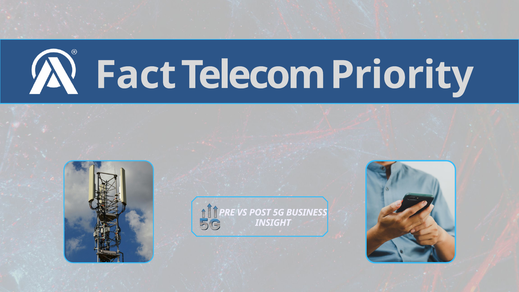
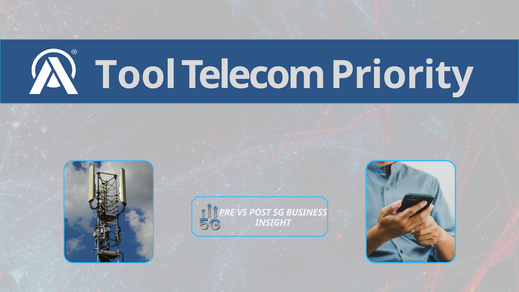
Fact: Fact -> Tool (136, 75)
